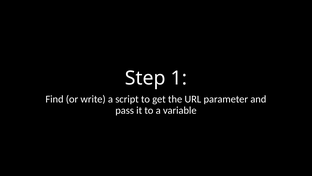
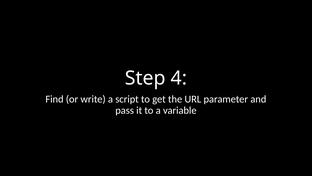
1: 1 -> 4 (179, 78)
